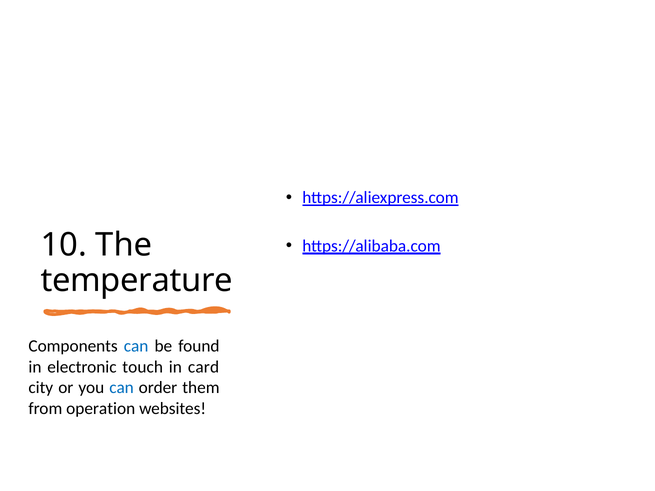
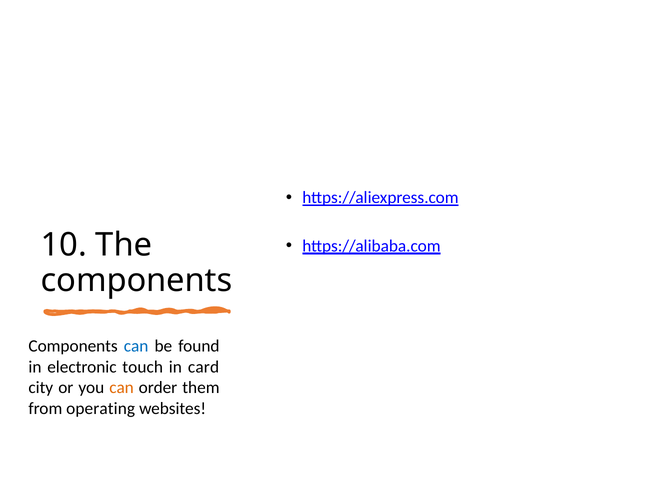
temperature: temperature -> components (137, 281)
can colour: blue -> orange (122, 388)
operation: operation -> operating (101, 409)
